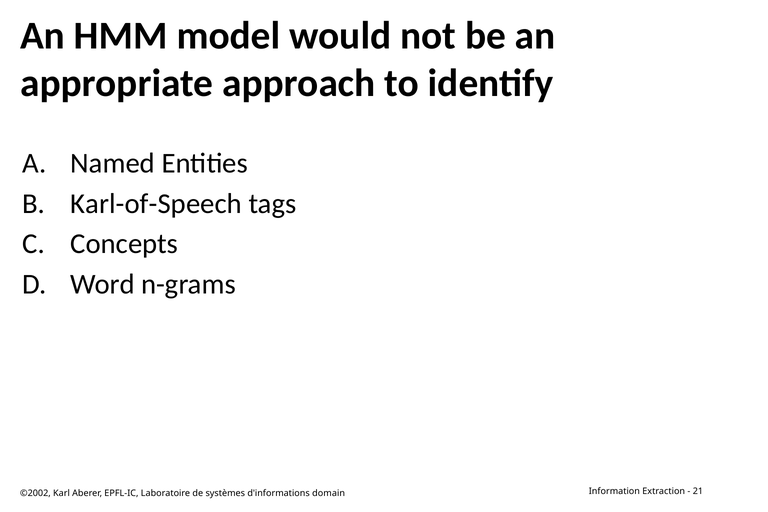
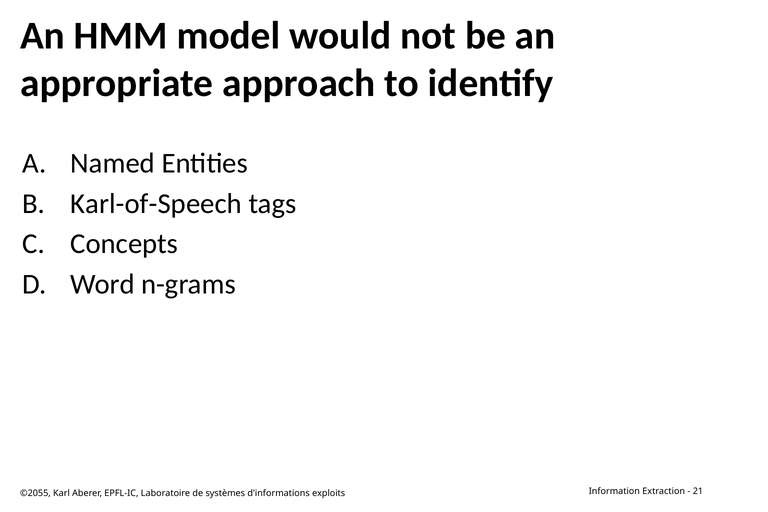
©2002: ©2002 -> ©2055 (35, 493)
domain: domain -> exploits (329, 493)
